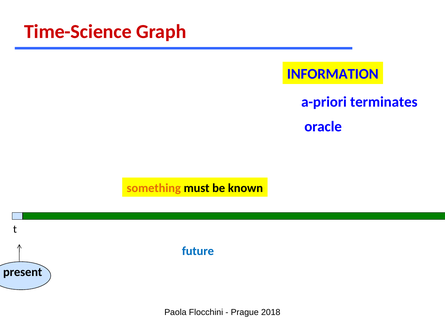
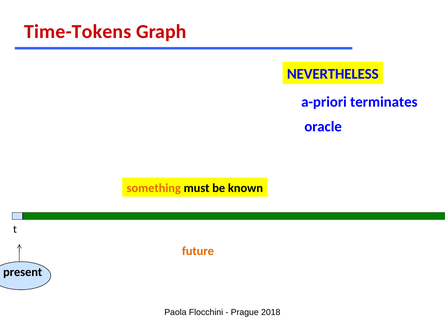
Time-Science: Time-Science -> Time-Tokens (78, 32)
INFORMATION: INFORMATION -> NEVERTHELESS (333, 74)
future colour: blue -> orange (198, 251)
